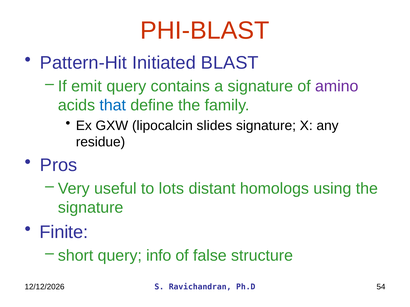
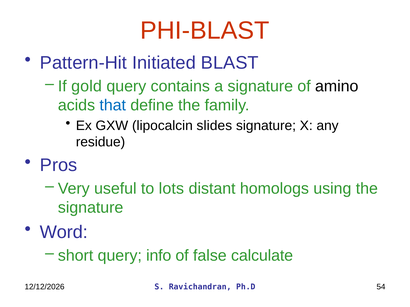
emit: emit -> gold (87, 86)
amino colour: purple -> black (337, 86)
Finite: Finite -> Word (64, 232)
structure: structure -> calculate (262, 256)
